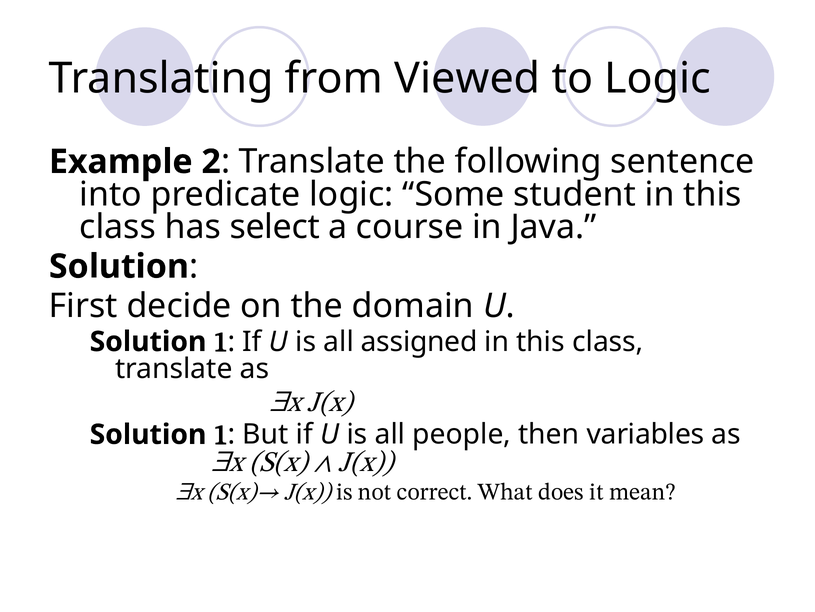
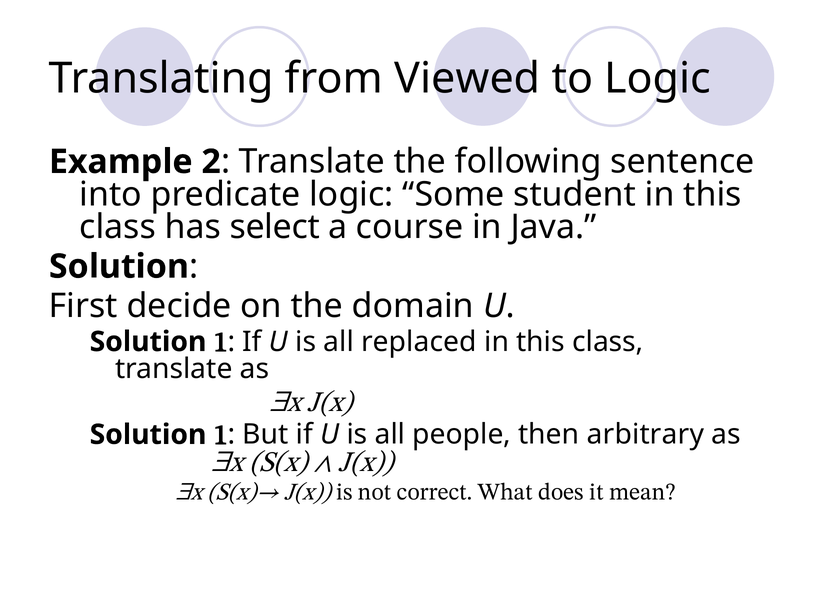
assigned: assigned -> replaced (419, 341)
variables: variables -> arbitrary (645, 434)
